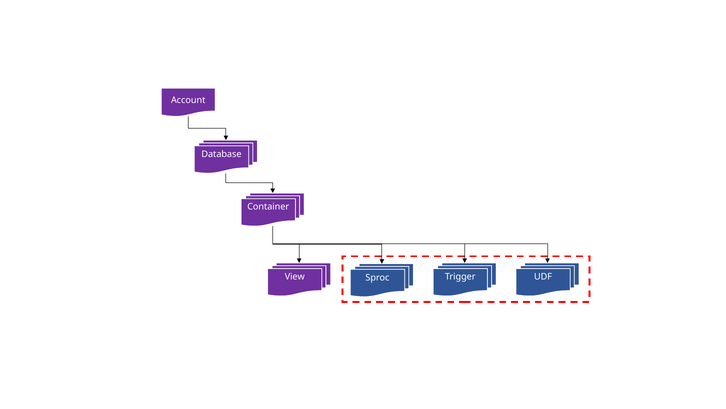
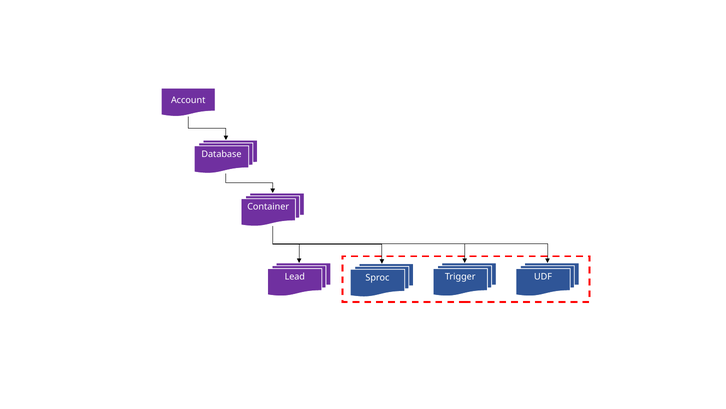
View: View -> Lead (295, 276)
